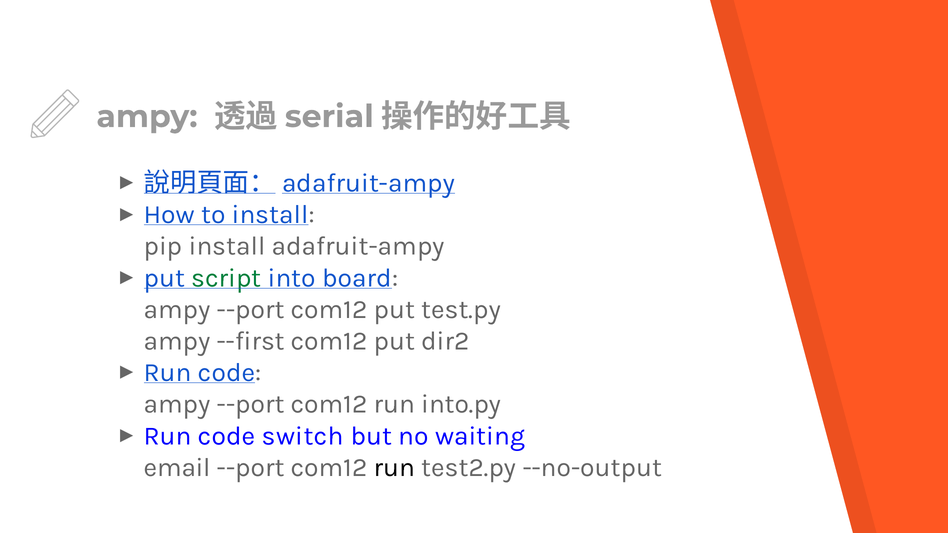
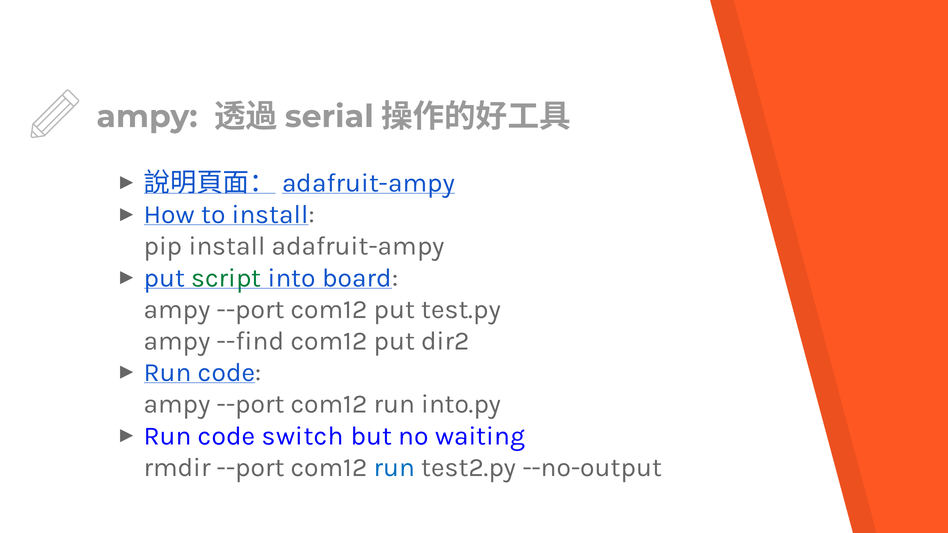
--first: --first -> --find (251, 341)
email: email -> rmdir (177, 468)
run colour: black -> blue (394, 468)
